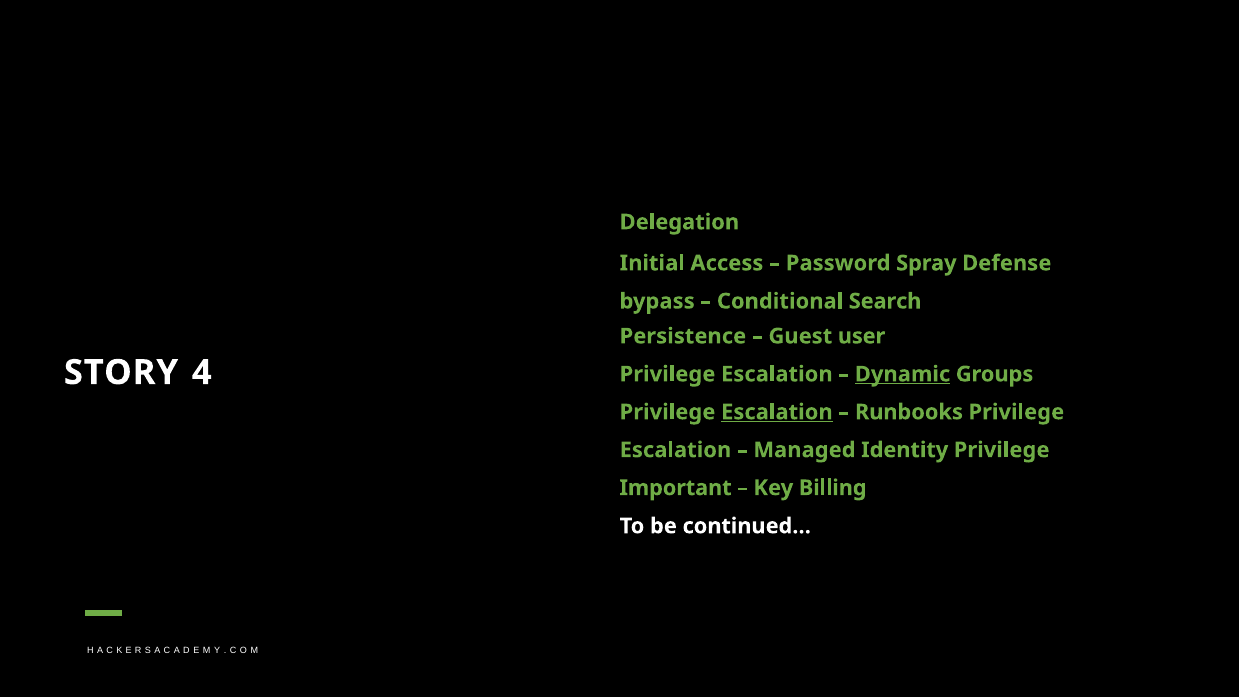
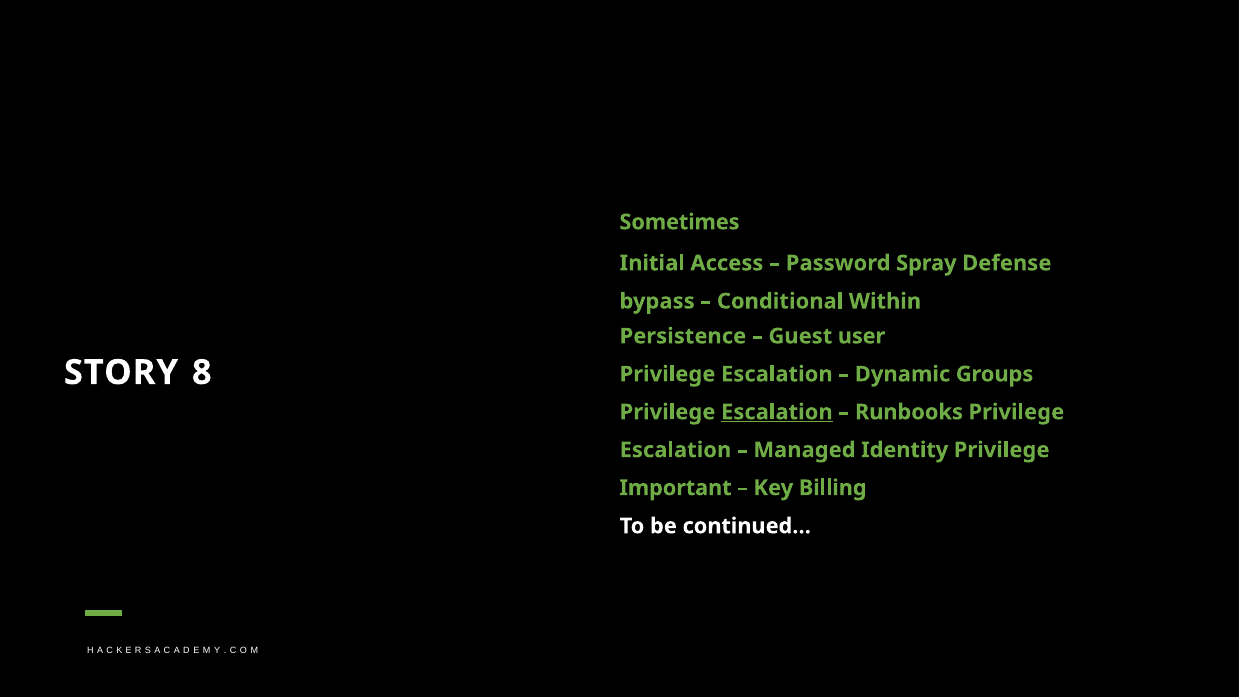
Delegation: Delegation -> Sometimes (679, 222)
Search: Search -> Within (885, 301)
4: 4 -> 8 (202, 373)
Dynamic underline: present -> none (903, 374)
